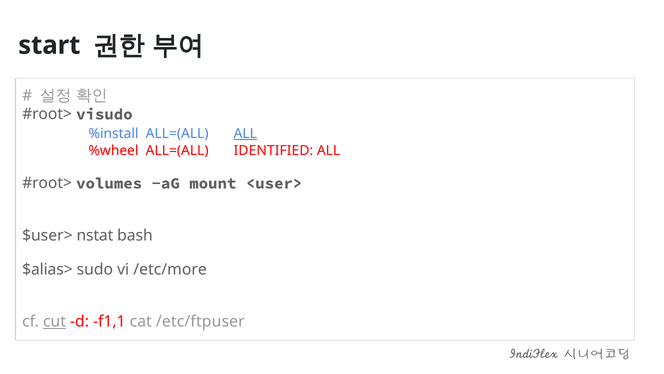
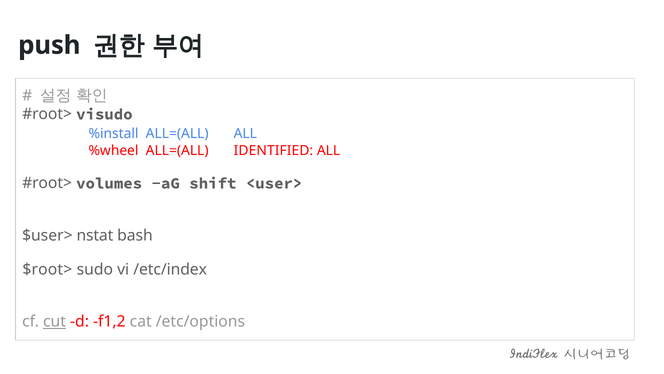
start: start -> push (49, 45)
ALL underline: present -> none (245, 133)
mount: mount -> shift (213, 183)
$alias>: $alias> -> $root> (47, 269)
/etc/more: /etc/more -> /etc/index (170, 269)
f1,1: f1,1 -> f1,2 (109, 321)
/etc/ftpuser: /etc/ftpuser -> /etc/options (200, 321)
